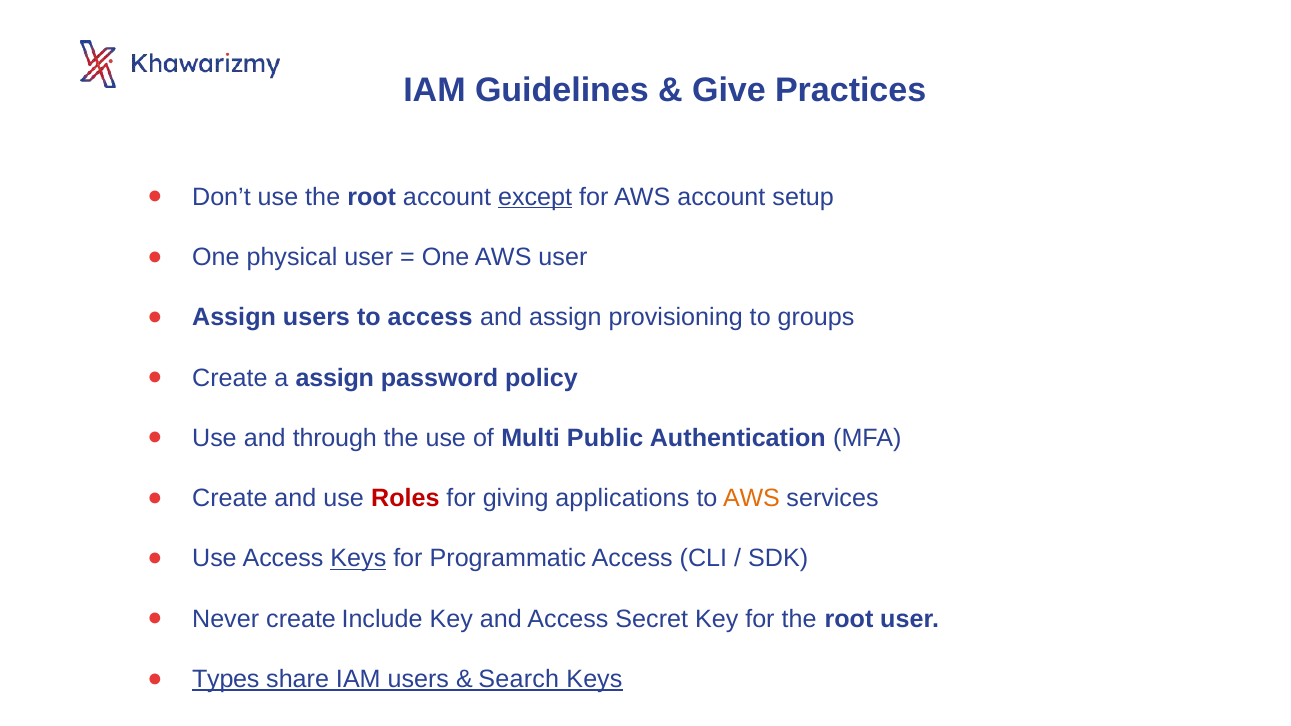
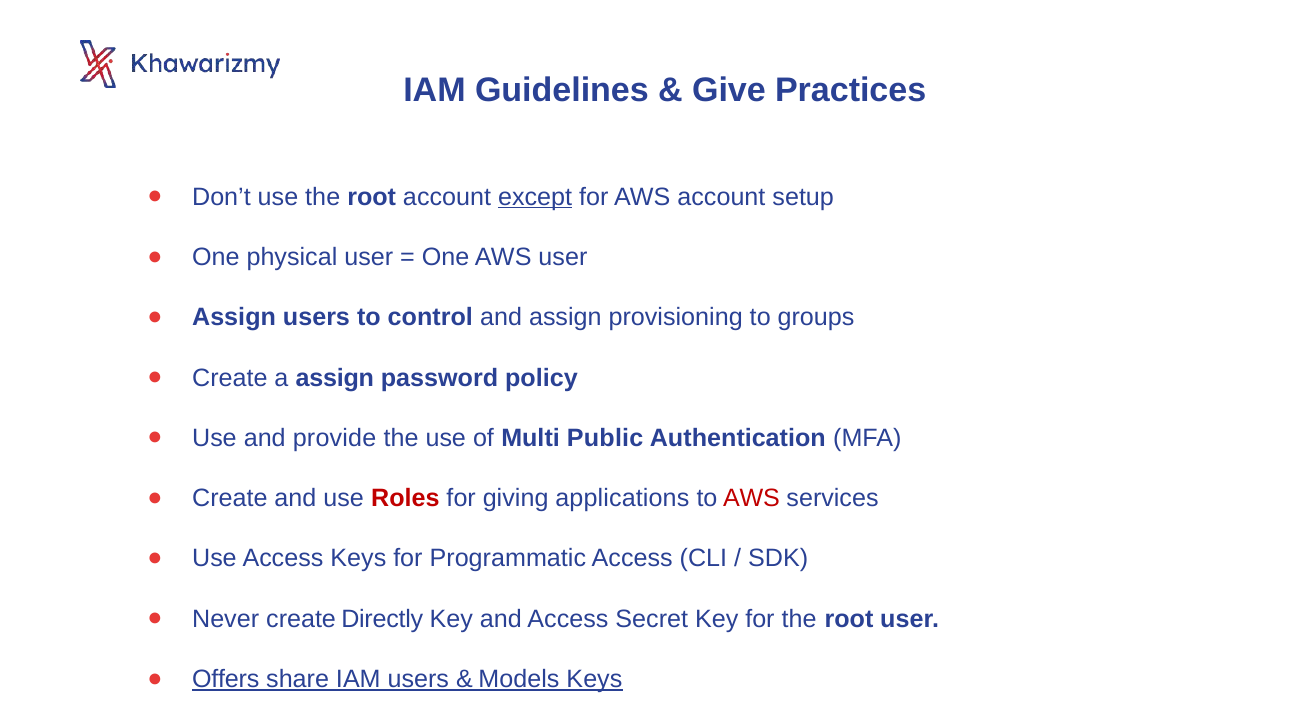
to access: access -> control (430, 318)
through: through -> provide (335, 438)
AWS colour: orange -> red (751, 498)
Keys underline: present -> none (358, 559)
Include: Include -> Directly (382, 619)
Types: Types -> Offers (226, 679)
Search: Search -> Models (519, 679)
